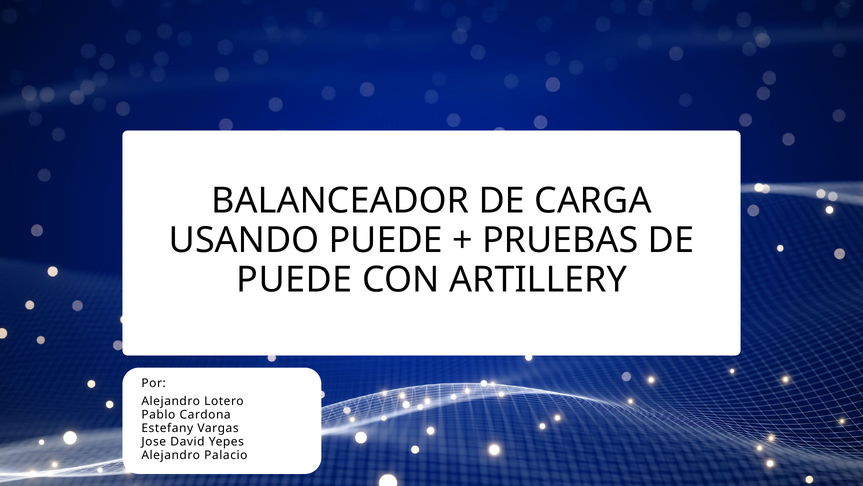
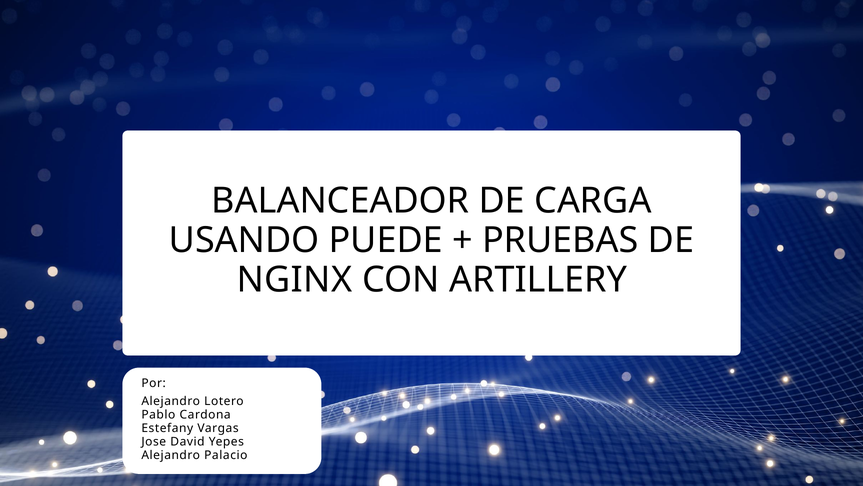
PUEDE: PUEDE -> NGINX (294, 280)
